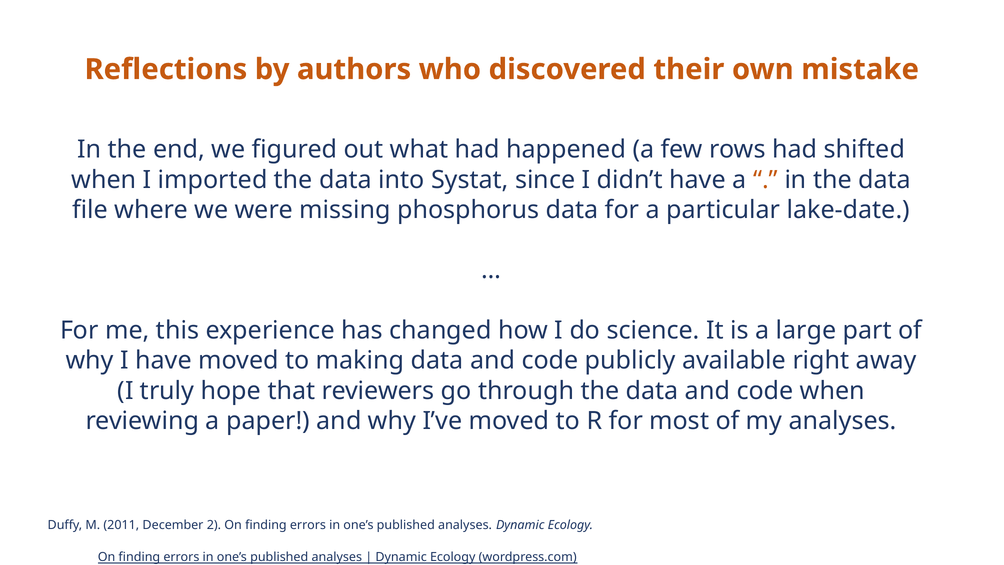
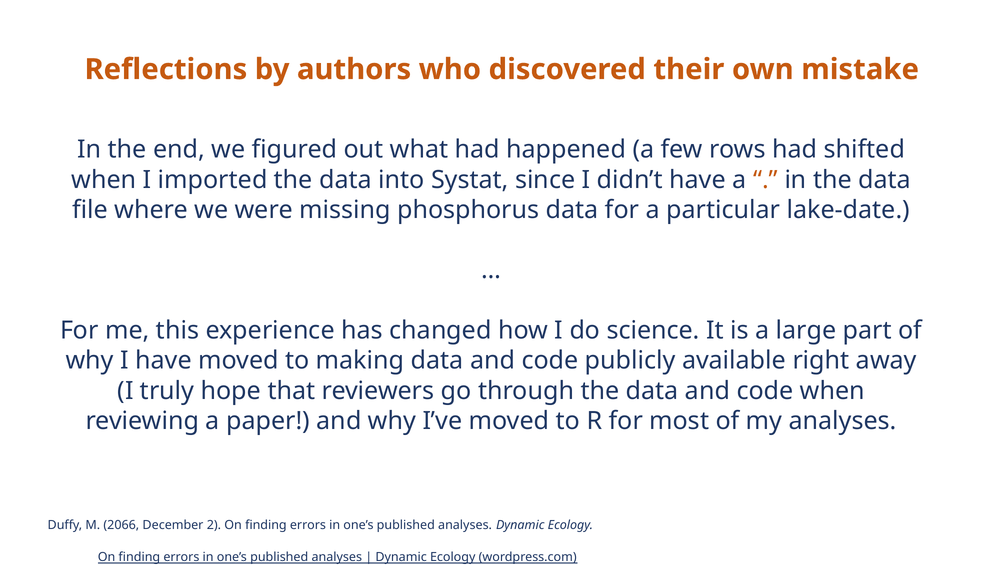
2011: 2011 -> 2066 (121, 525)
